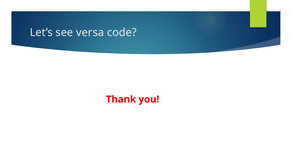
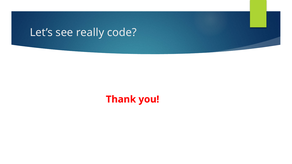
versa: versa -> really (90, 33)
